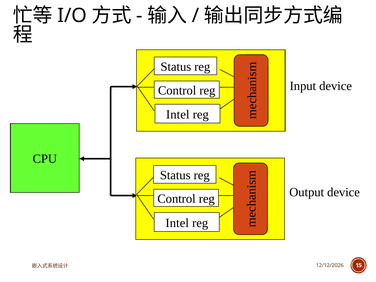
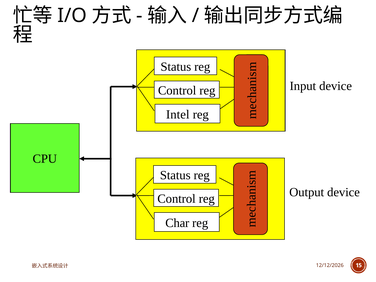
Intel: Intel -> Char (177, 223)
